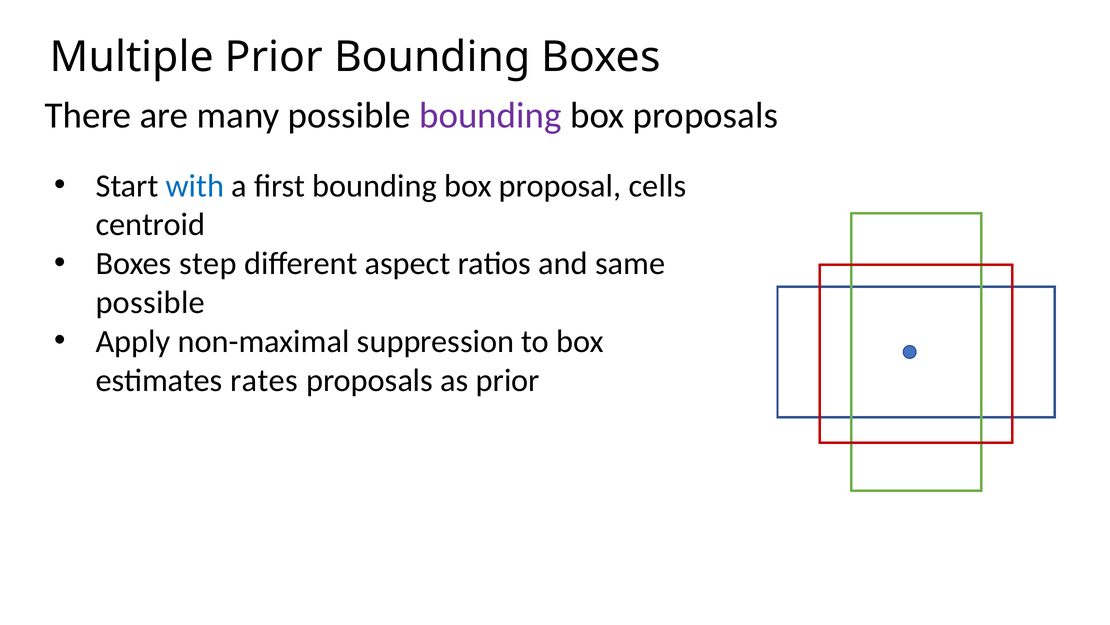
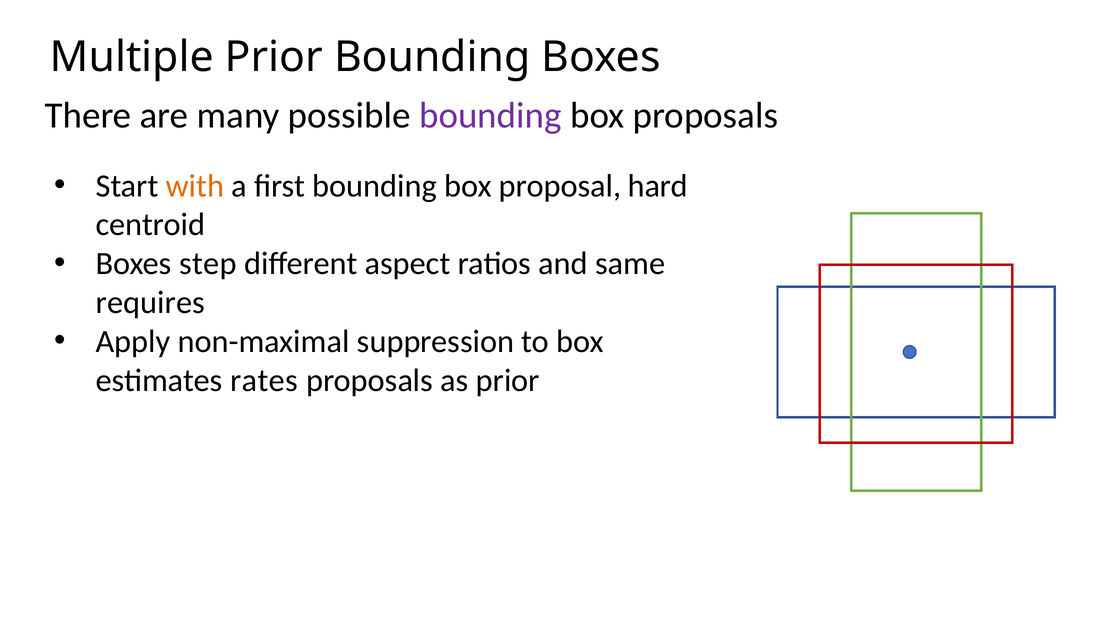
with colour: blue -> orange (195, 186)
cells: cells -> hard (658, 186)
possible: possible -> requires (150, 302)
